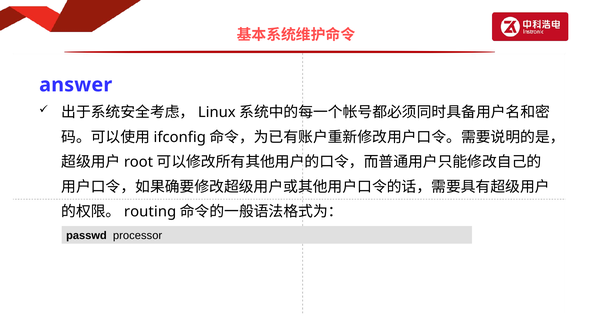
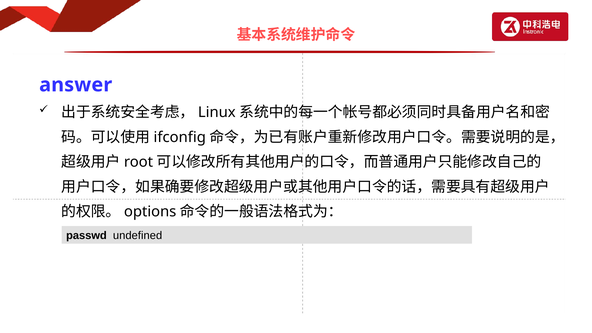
routing: routing -> options (150, 212)
processor: processor -> undefined (138, 236)
